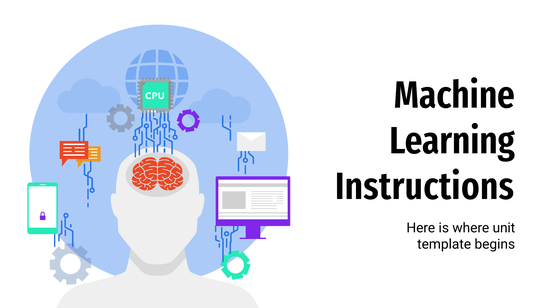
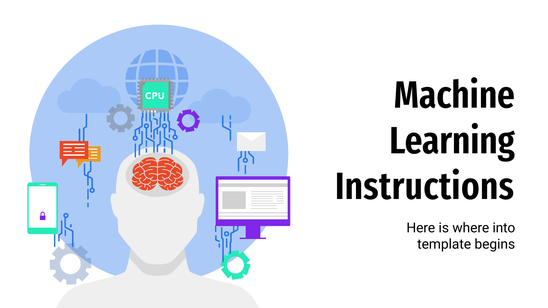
unit: unit -> into (504, 228)
